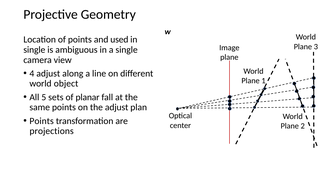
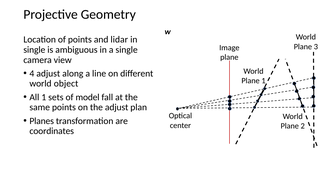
used: used -> lidar (119, 40)
All 5: 5 -> 1 (44, 97)
planar: planar -> model (88, 97)
Points: Points -> Planes (42, 121)
projections: projections -> coordinates (52, 131)
